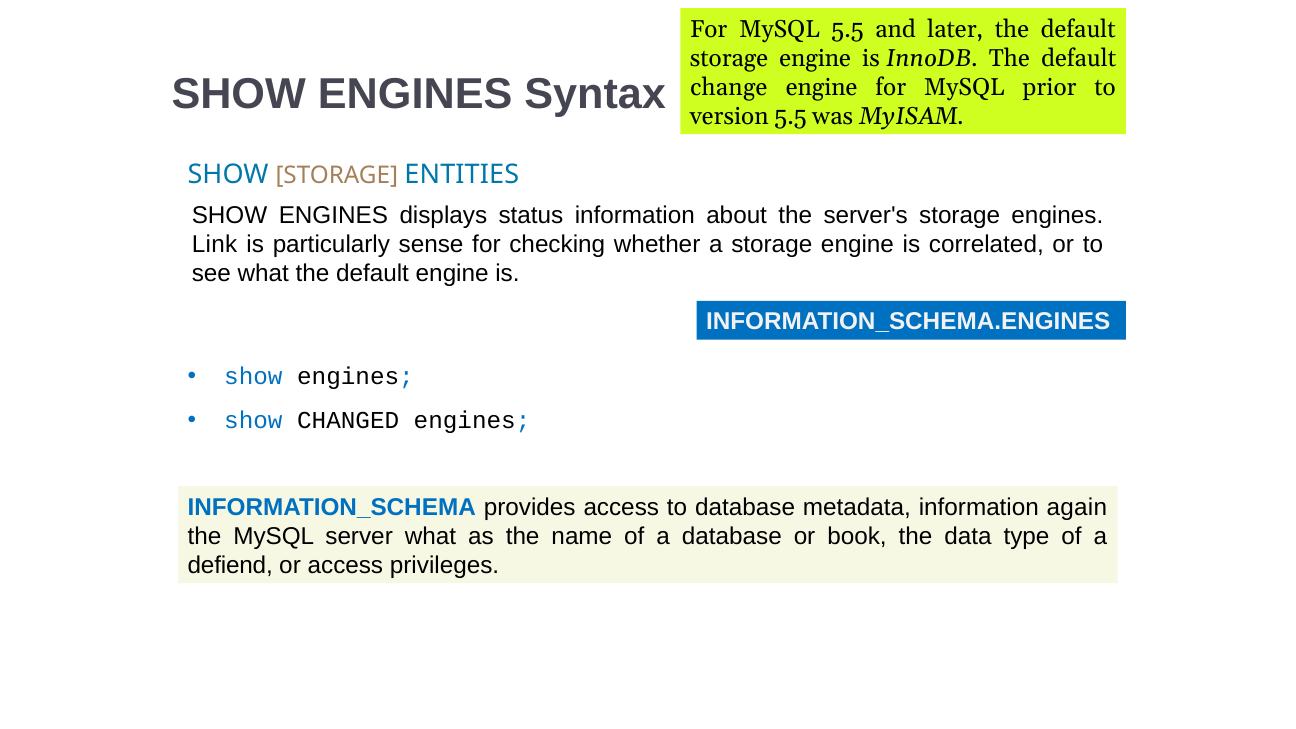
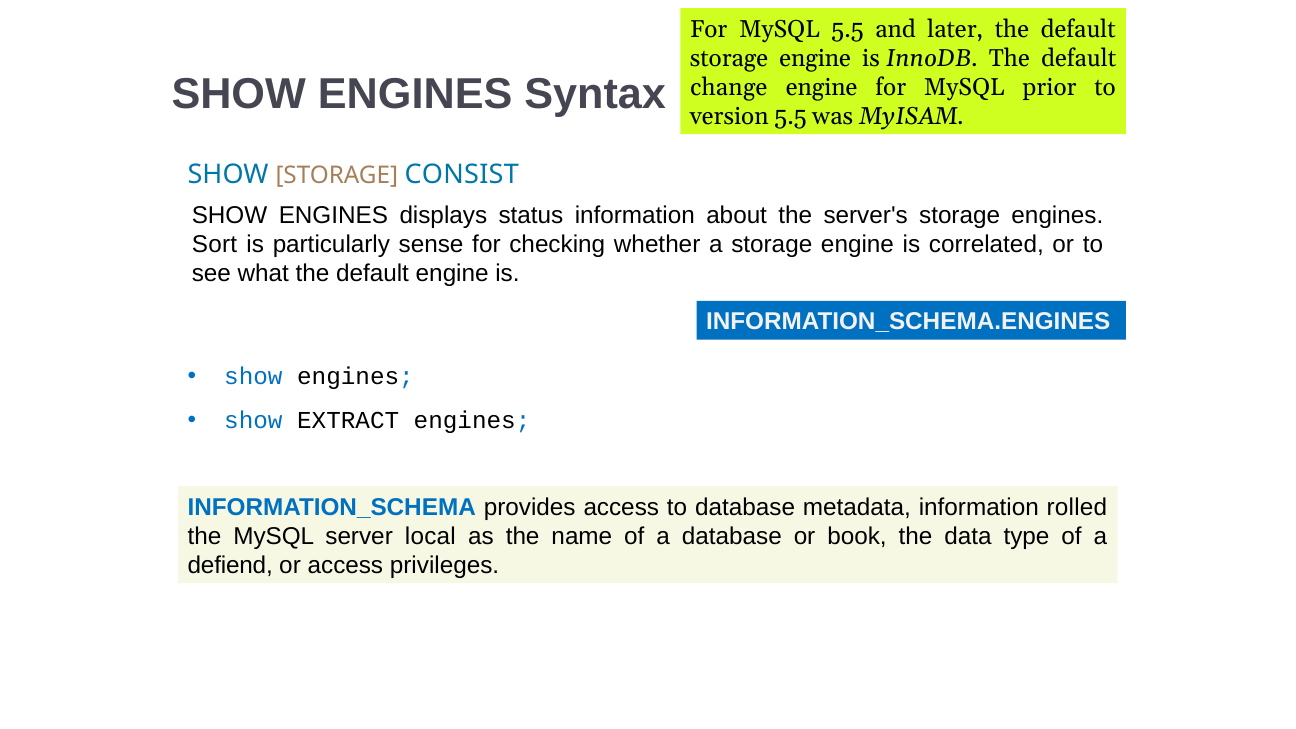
ENTITIES: ENTITIES -> CONSIST (462, 174)
Link: Link -> Sort (215, 245)
CHANGED: CHANGED -> EXTRACT (348, 420)
again: again -> rolled (1077, 507)
server what: what -> local (430, 536)
